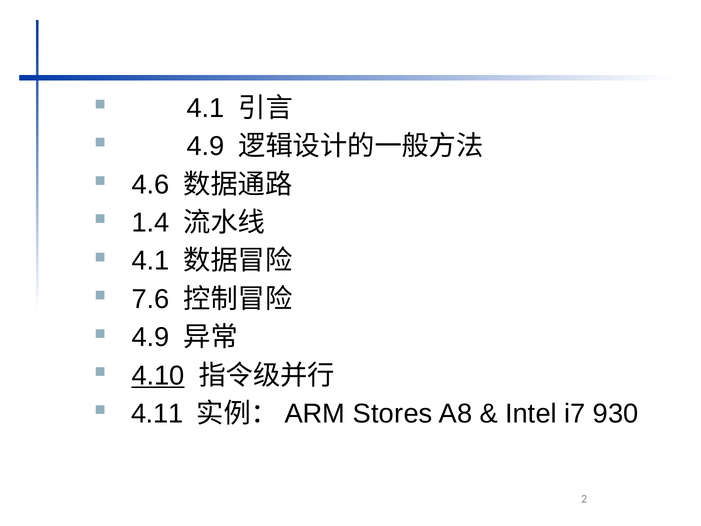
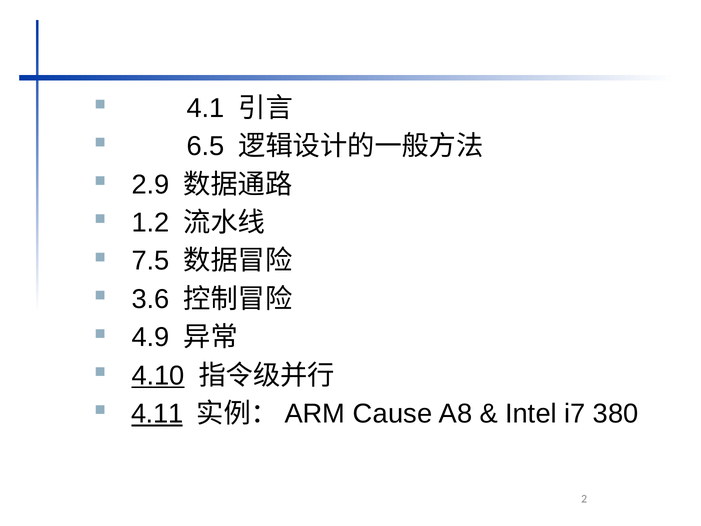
4.9: 4.9 -> 6.5 (205, 146)
4.6: 4.6 -> 2.9 (150, 184)
1.4: 1.4 -> 1.2 (150, 223)
4.1: 4.1 -> 7.5 (150, 261)
7.6: 7.6 -> 3.6 (150, 299)
4.11 underline: none -> present (157, 414)
Stores: Stores -> Cause (393, 414)
930: 930 -> 380 (616, 414)
